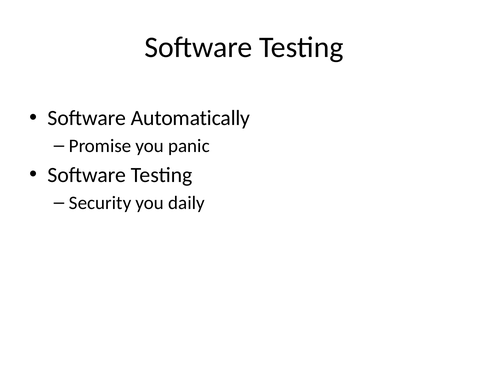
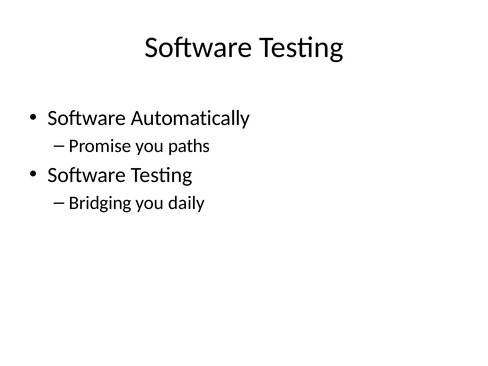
panic: panic -> paths (189, 146)
Security: Security -> Bridging (100, 203)
